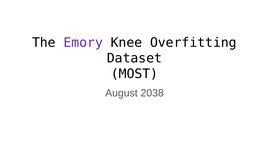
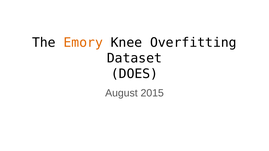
Emory colour: purple -> orange (83, 43)
MOST: MOST -> DOES (134, 74)
2038: 2038 -> 2015 (152, 93)
